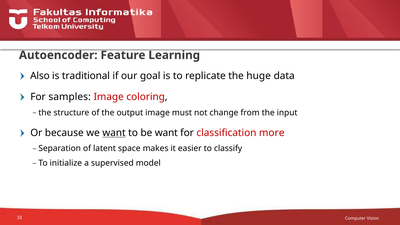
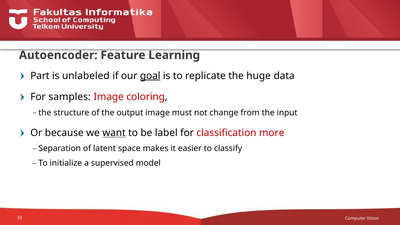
Also: Also -> Part (40, 76)
traditional: traditional -> unlabeled (86, 76)
goal underline: none -> present (150, 76)
be want: want -> label (166, 133)
